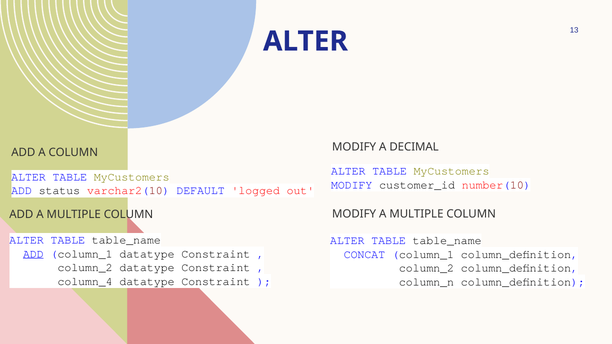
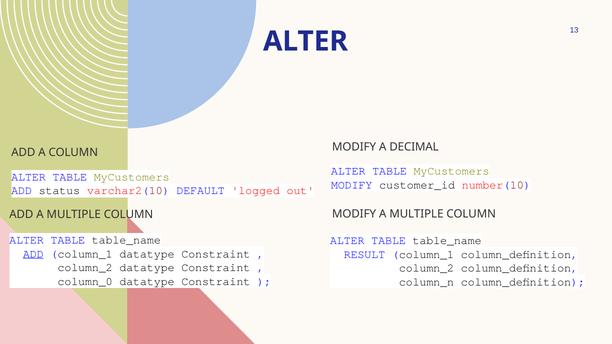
CONCAT: CONCAT -> RESULT (364, 254)
column_4: column_4 -> column_0 (85, 281)
